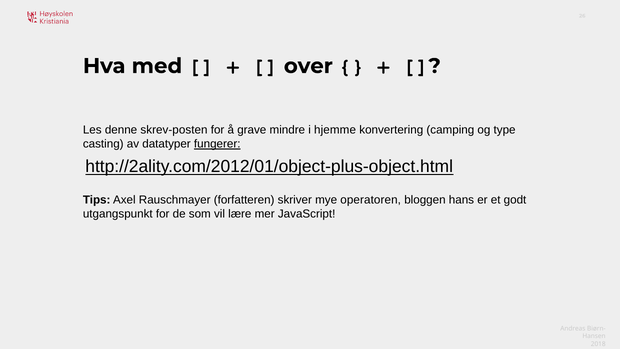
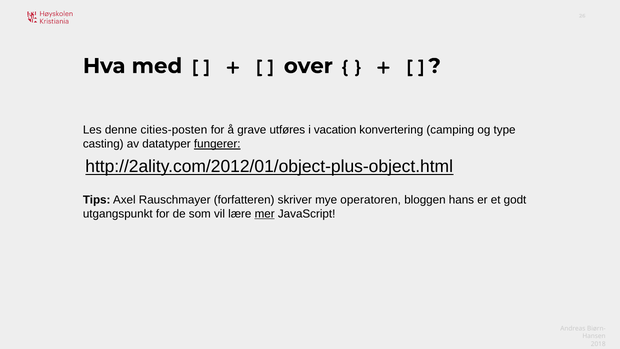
skrev-posten: skrev-posten -> cities-posten (174, 130)
mindre: mindre -> utføres (287, 130)
hjemme: hjemme -> vacation (335, 130)
mer underline: none -> present (265, 214)
